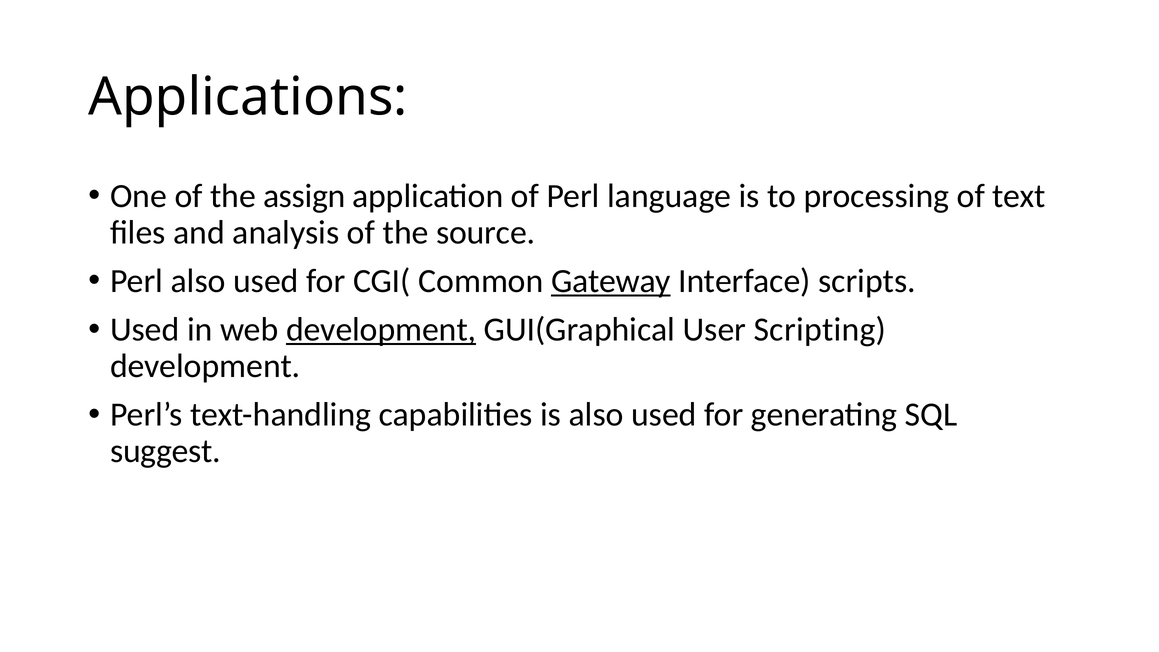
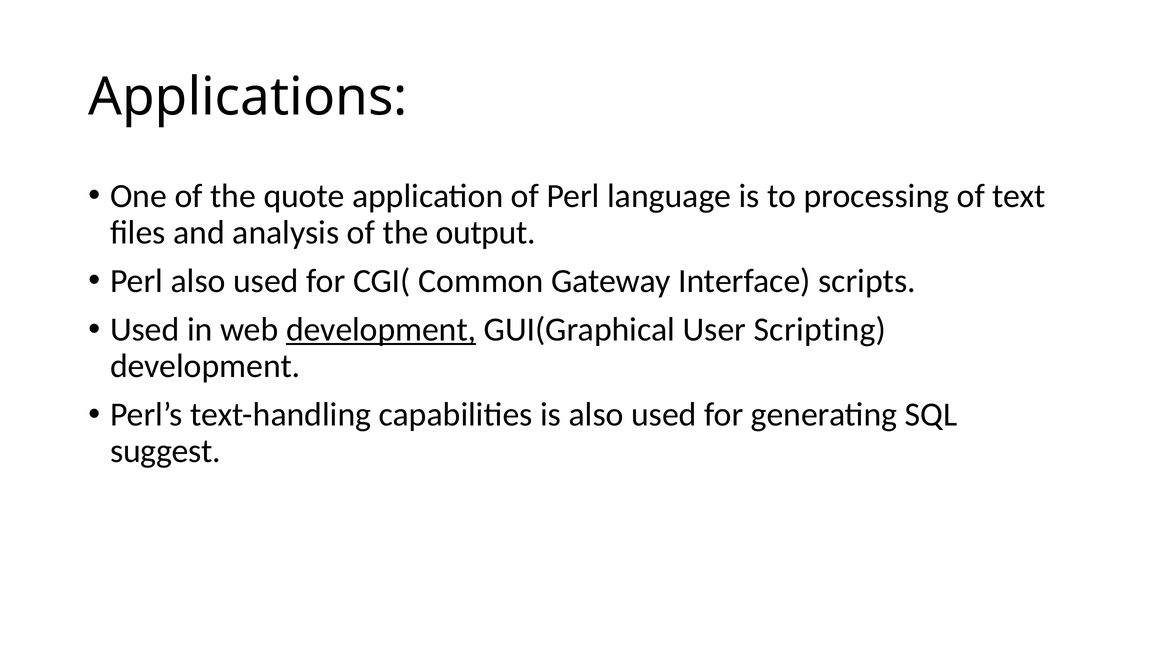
assign: assign -> quote (304, 196)
source: source -> output (486, 232)
Gateway underline: present -> none (611, 281)
